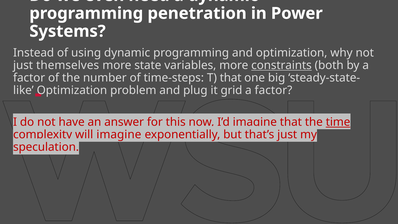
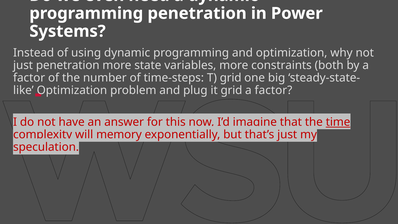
just themselves: themselves -> penetration (68, 65)
constraints underline: present -> none (281, 65)
T that: that -> grid (231, 78)
will imagine: imagine -> memory (119, 135)
